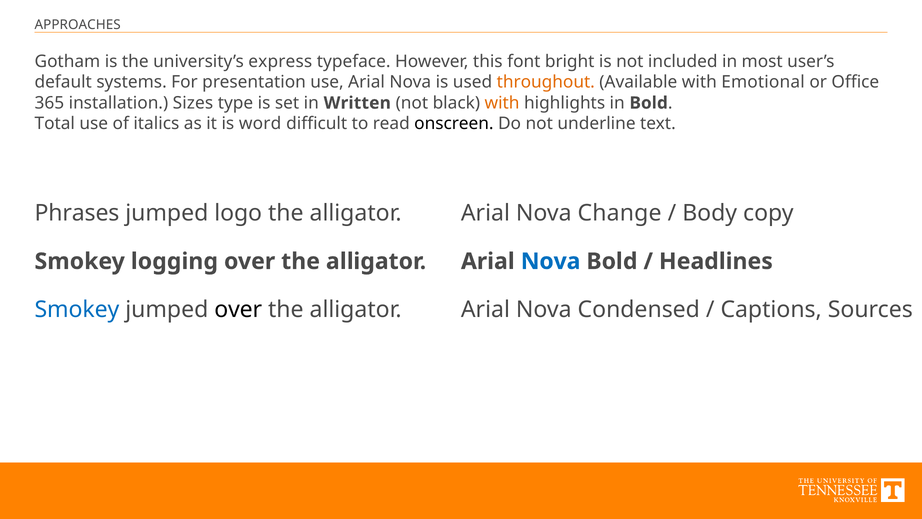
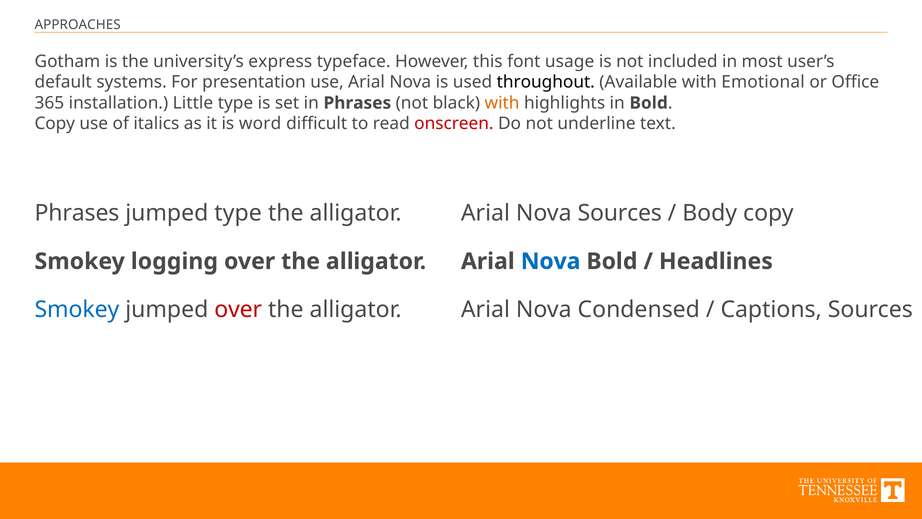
bright: bright -> usage (570, 61)
throughout colour: orange -> black (546, 82)
Sizes: Sizes -> Little (193, 103)
in Written: Written -> Phrases (357, 103)
Total: Total -> Copy (55, 124)
onscreen colour: black -> red (454, 124)
jumped logo: logo -> type (238, 213)
Nova Change: Change -> Sources (620, 213)
over colour: black -> red (238, 310)
